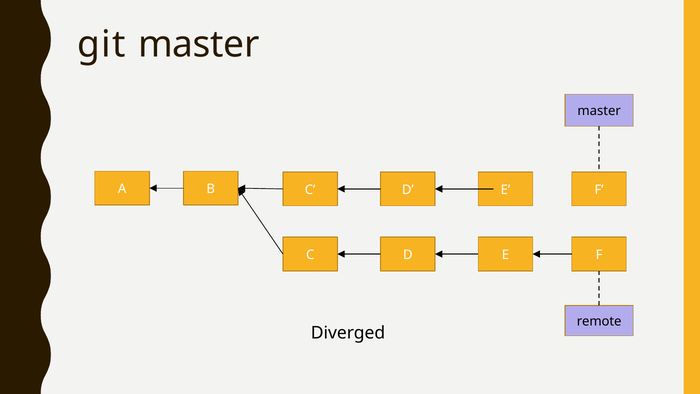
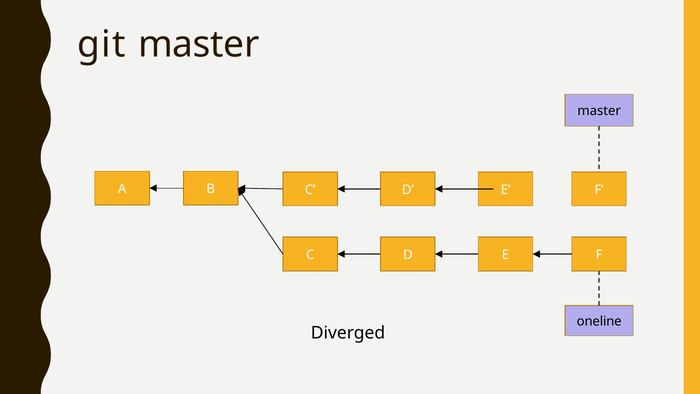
remote: remote -> oneline (599, 321)
